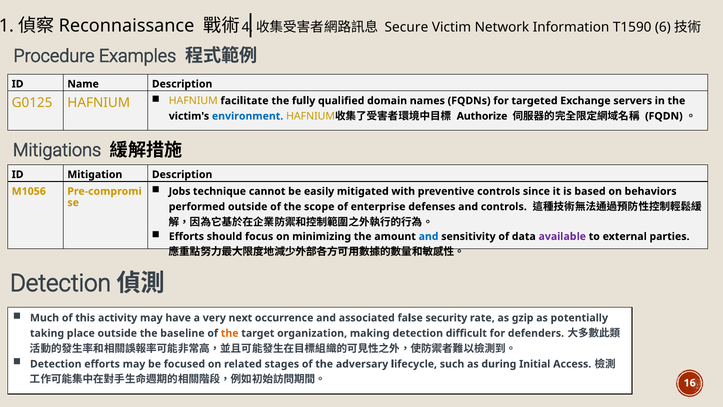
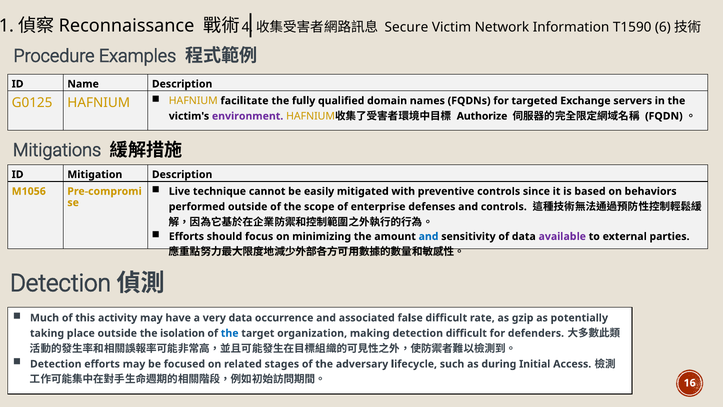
environment colour: blue -> purple (248, 116)
Jobs: Jobs -> Live (180, 191)
very next: next -> data (240, 318)
false security: security -> difficult (446, 318)
baseline: baseline -> isolation (182, 333)
the colour: orange -> blue (230, 333)
